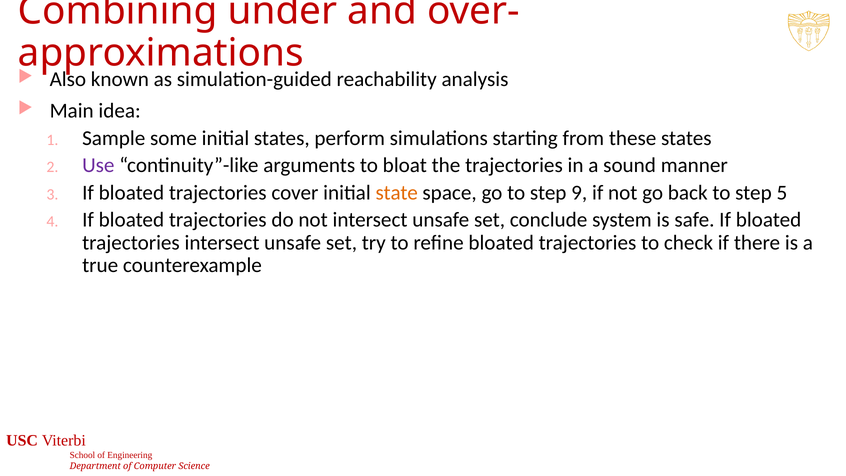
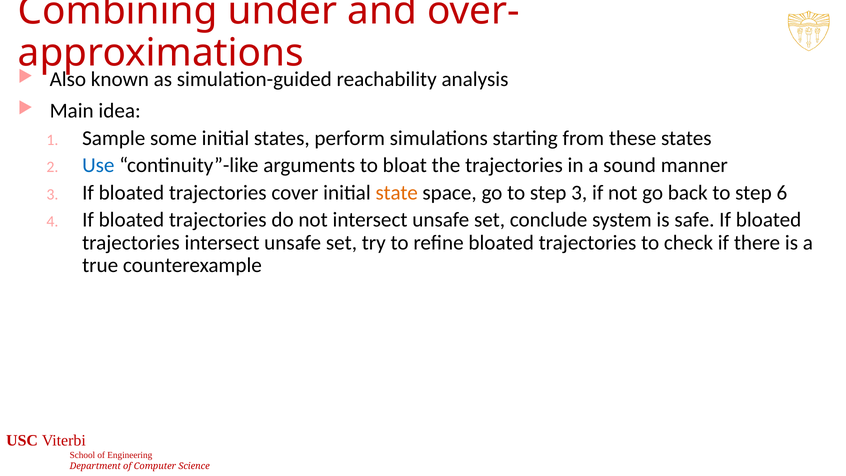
Use colour: purple -> blue (98, 165)
step 9: 9 -> 3 (579, 193)
5: 5 -> 6 (782, 193)
